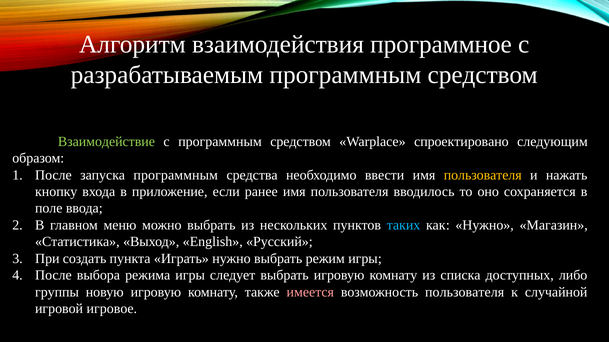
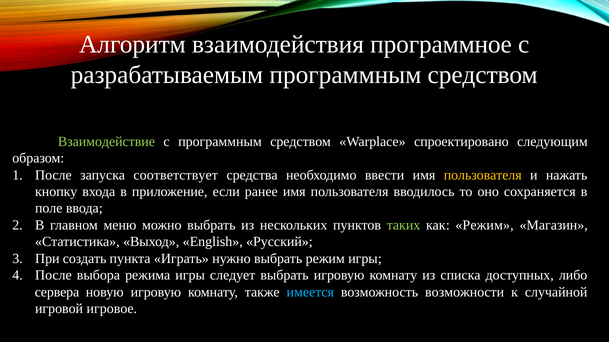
запуска программным: программным -> соответствует (176, 175)
таких colour: light blue -> light green (404, 225)
как Нужно: Нужно -> Режим (485, 225)
группы: группы -> сервера (57, 292)
имеется colour: pink -> light blue (310, 292)
возможность пользователя: пользователя -> возможности (465, 292)
